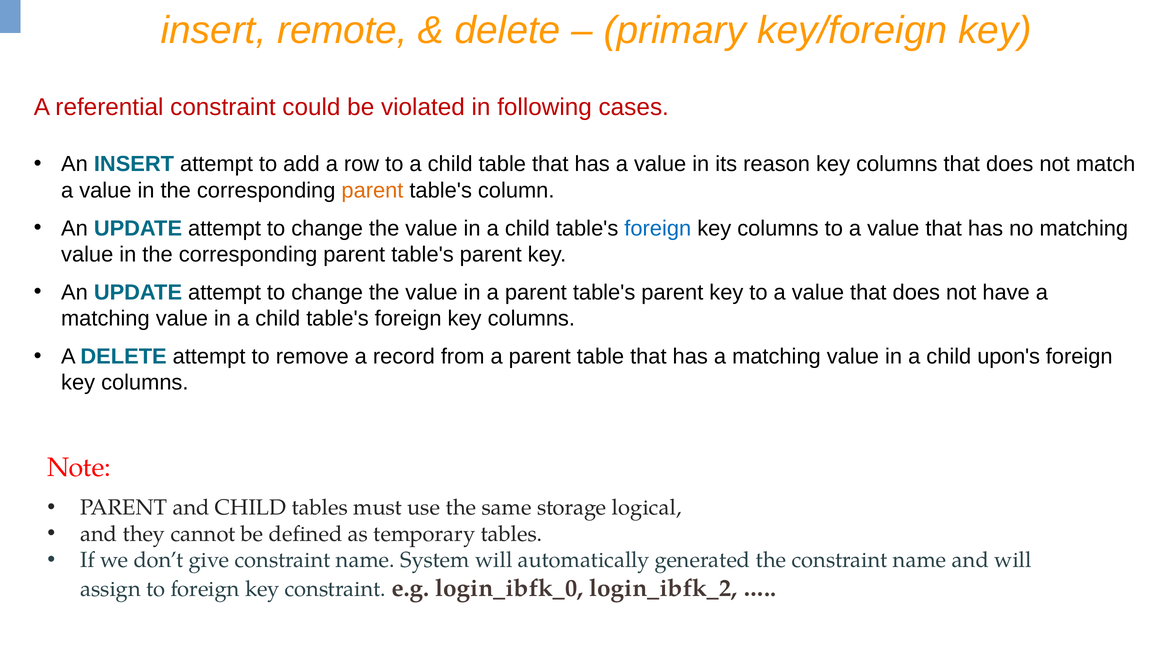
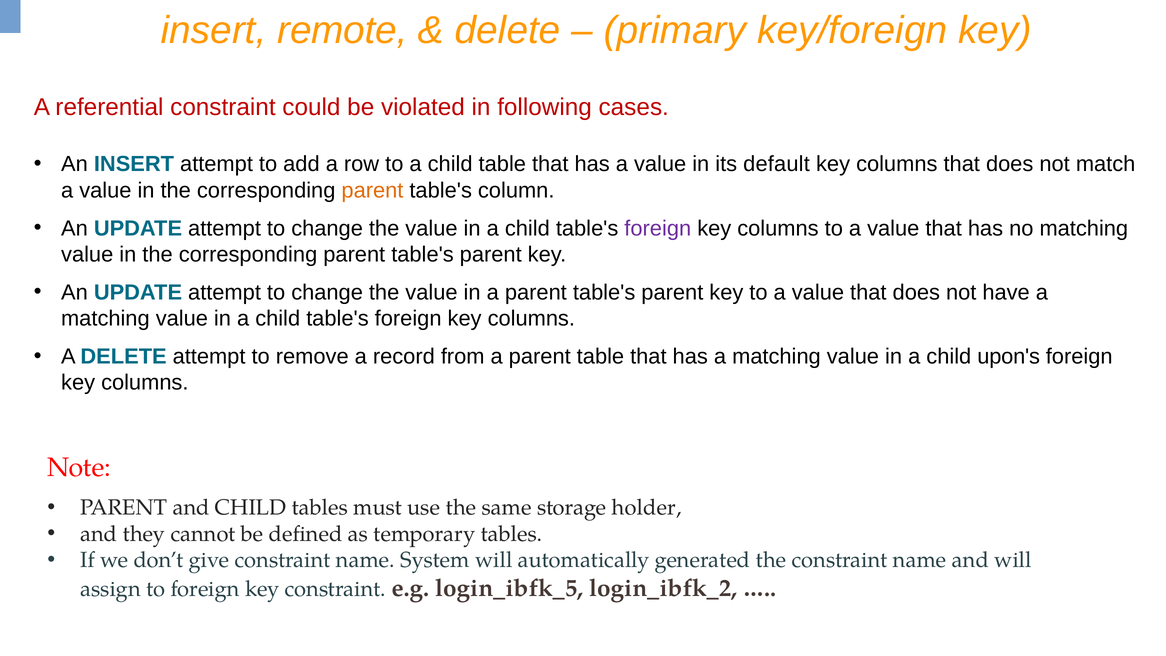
reason: reason -> default (777, 164)
foreign colour: blue -> purple (658, 228)
logical: logical -> holder (647, 508)
login_ibfk_0: login_ibfk_0 -> login_ibfk_5 (509, 588)
